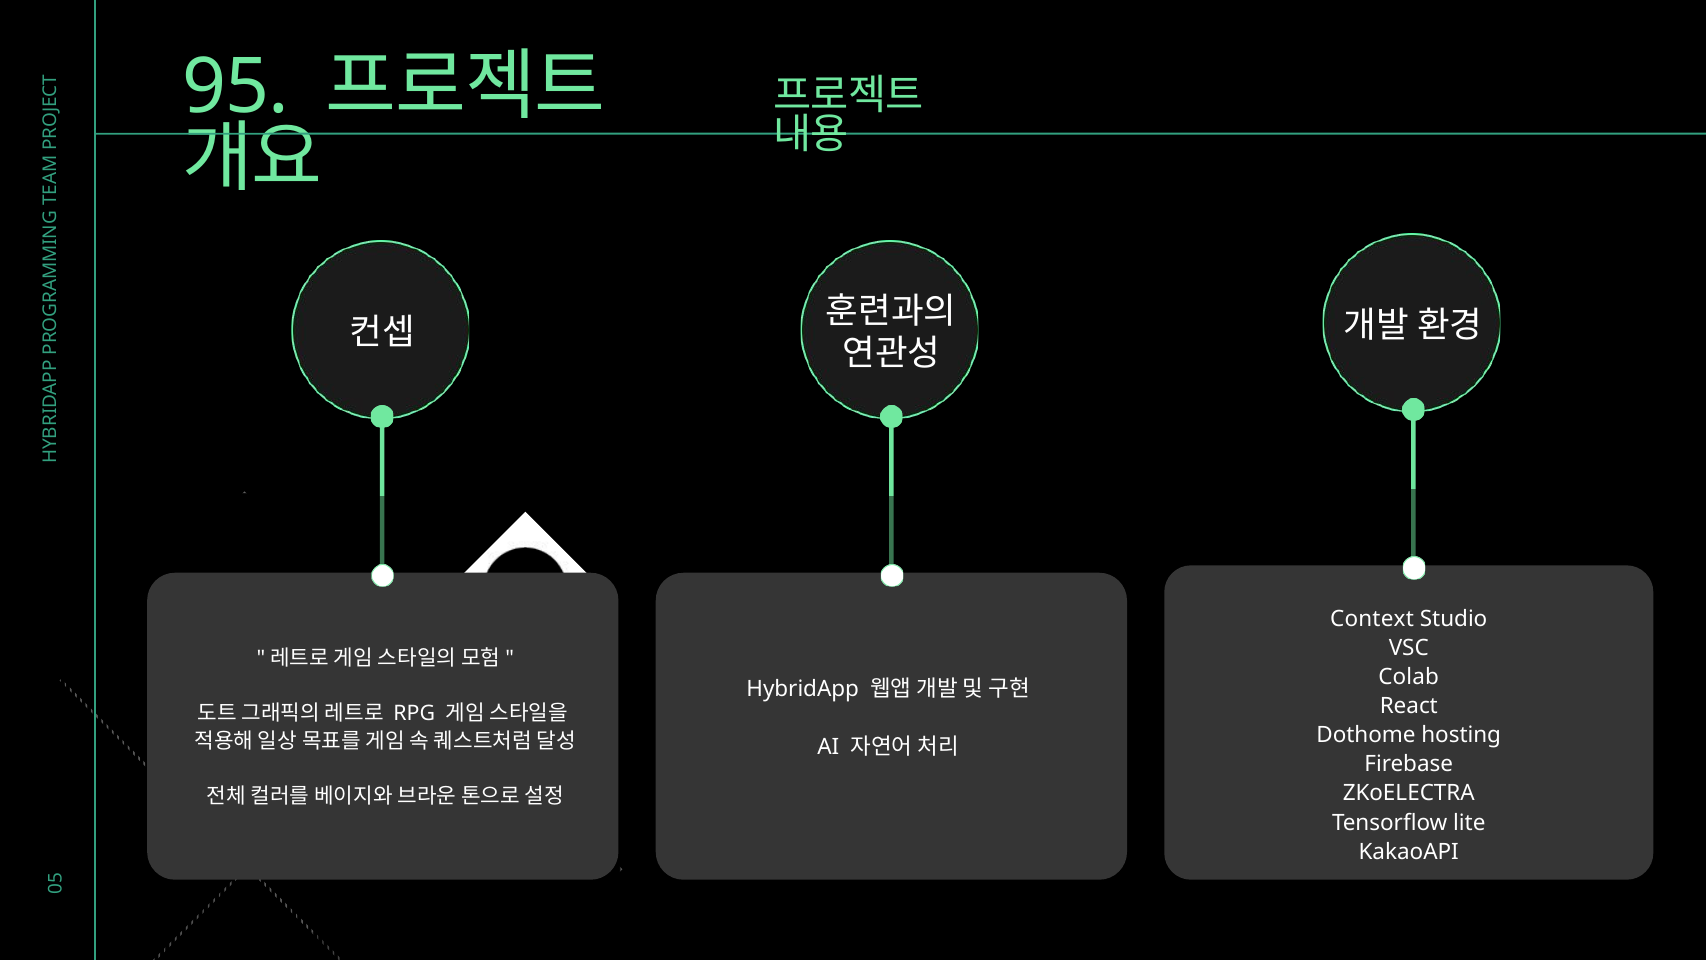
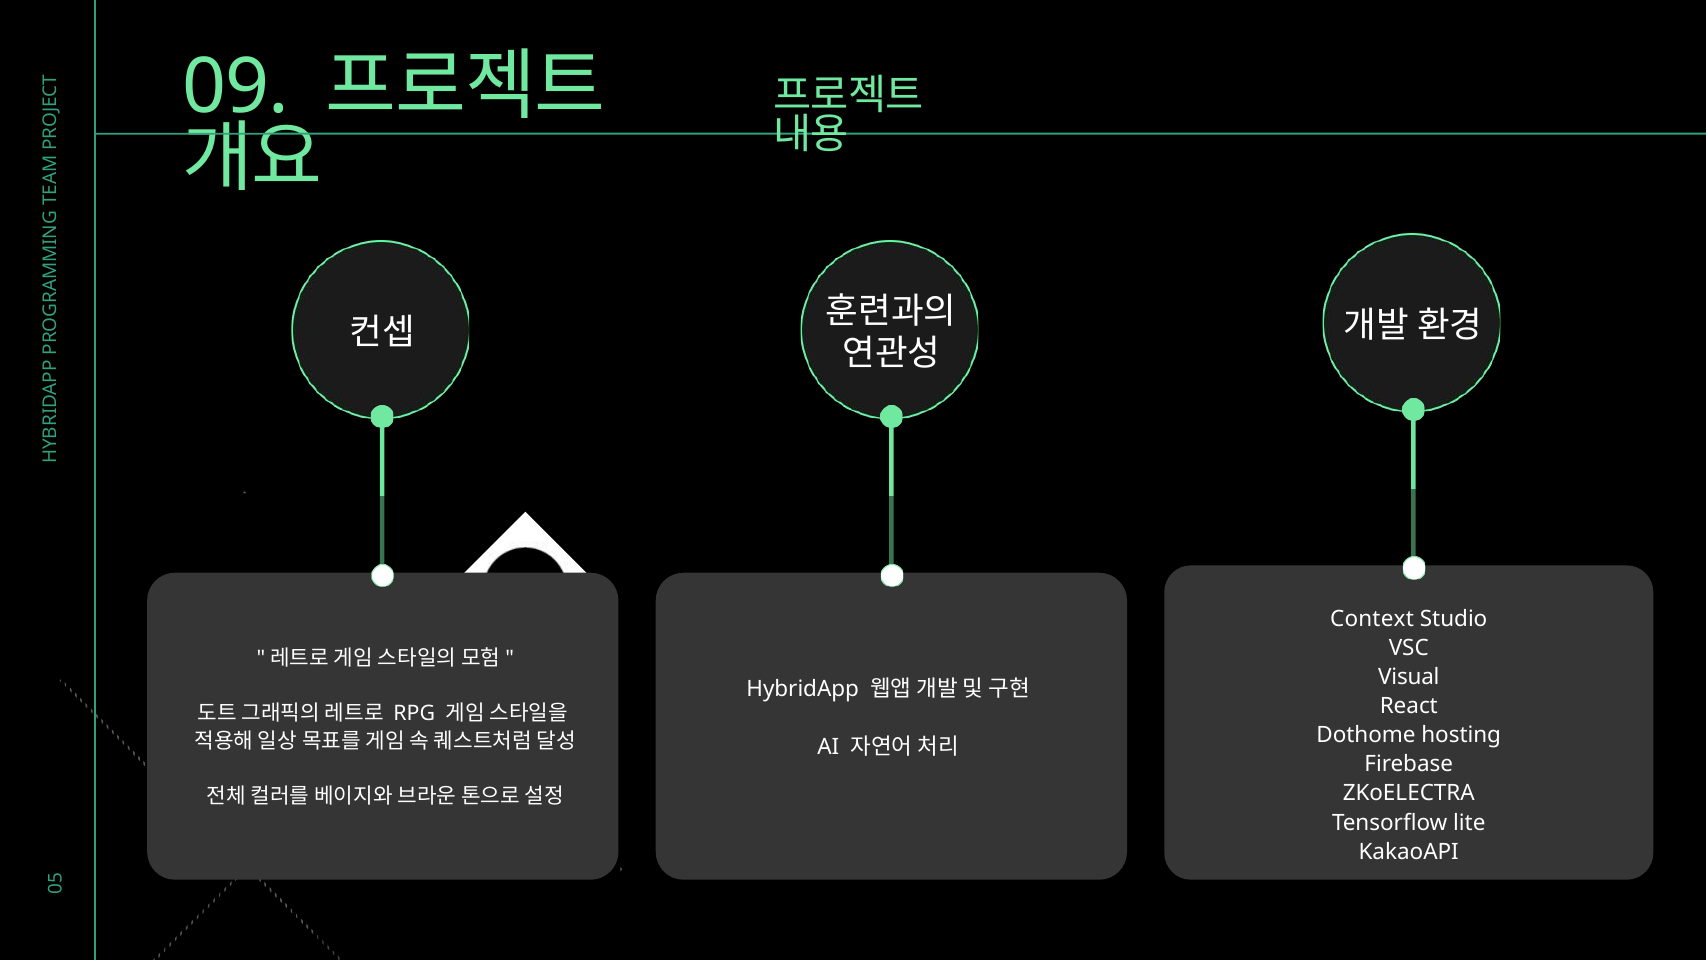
95: 95 -> 09 (236, 87)
Colab: Colab -> Visual (1409, 677)
